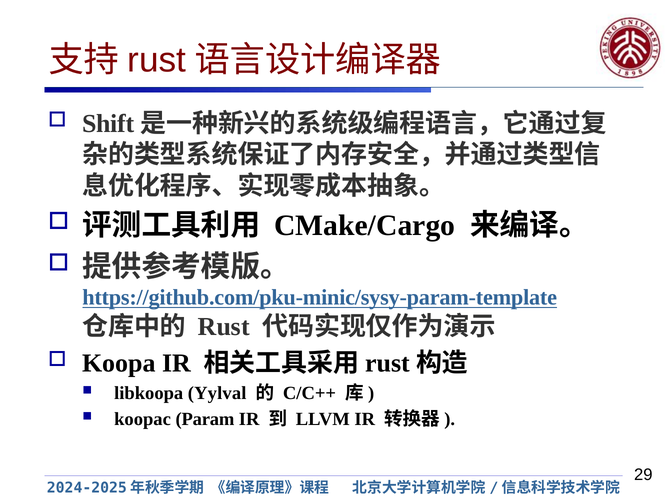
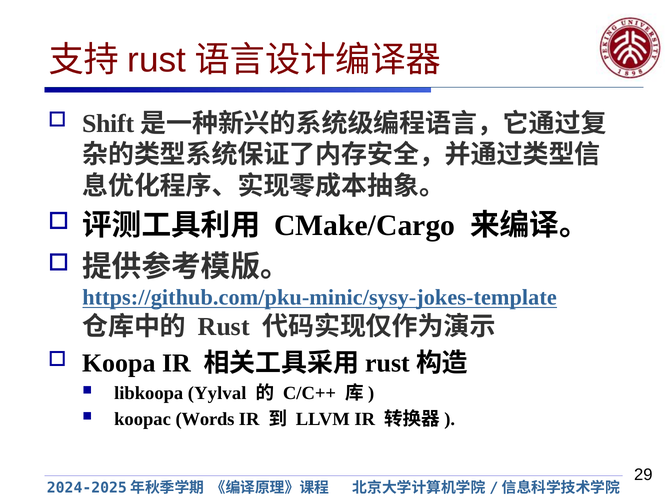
https://github.com/pku-minic/sysy-param-template: https://github.com/pku-minic/sysy-param-template -> https://github.com/pku-minic/sysy-jokes-template (320, 298)
Param: Param -> Words (205, 419)
